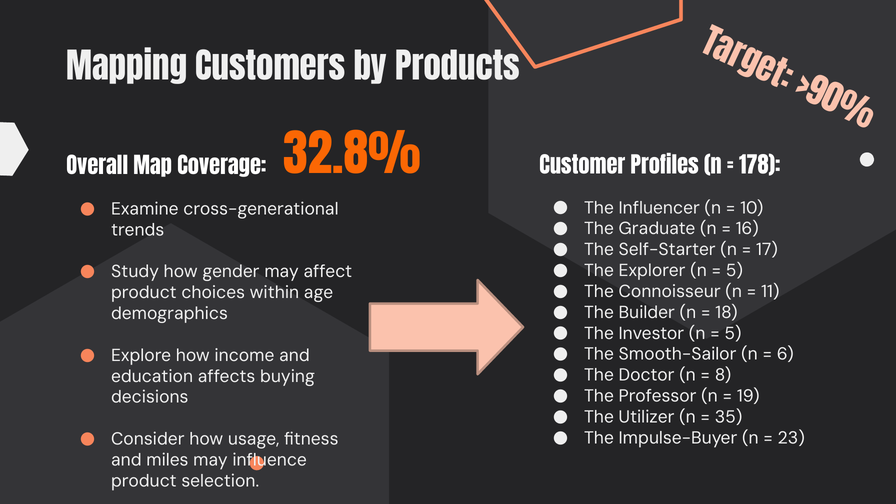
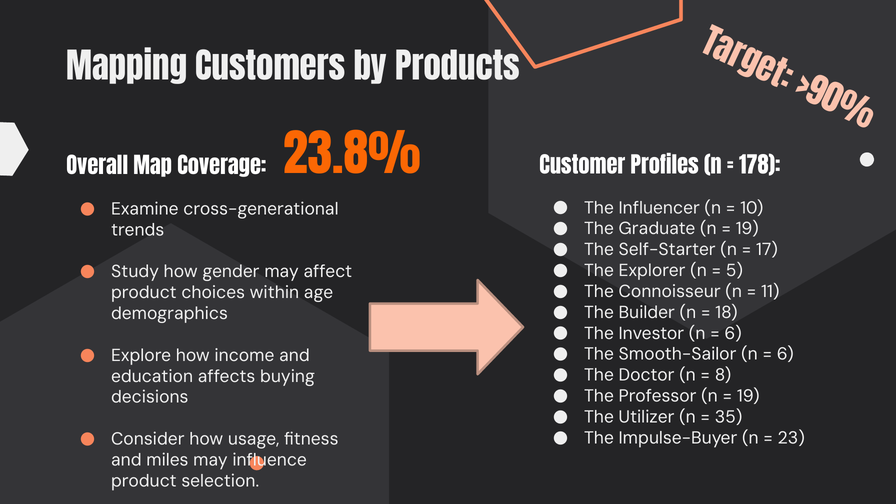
32.8%: 32.8% -> 23.8% (352, 157)
16: 16 -> 19 (747, 229)
5: 5 -> 6 (733, 333)
